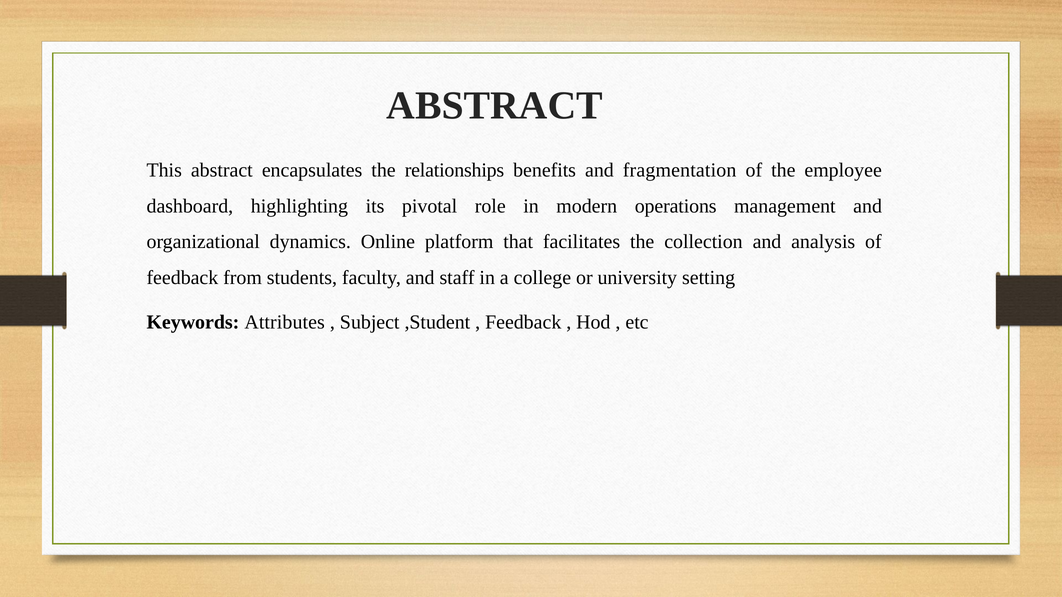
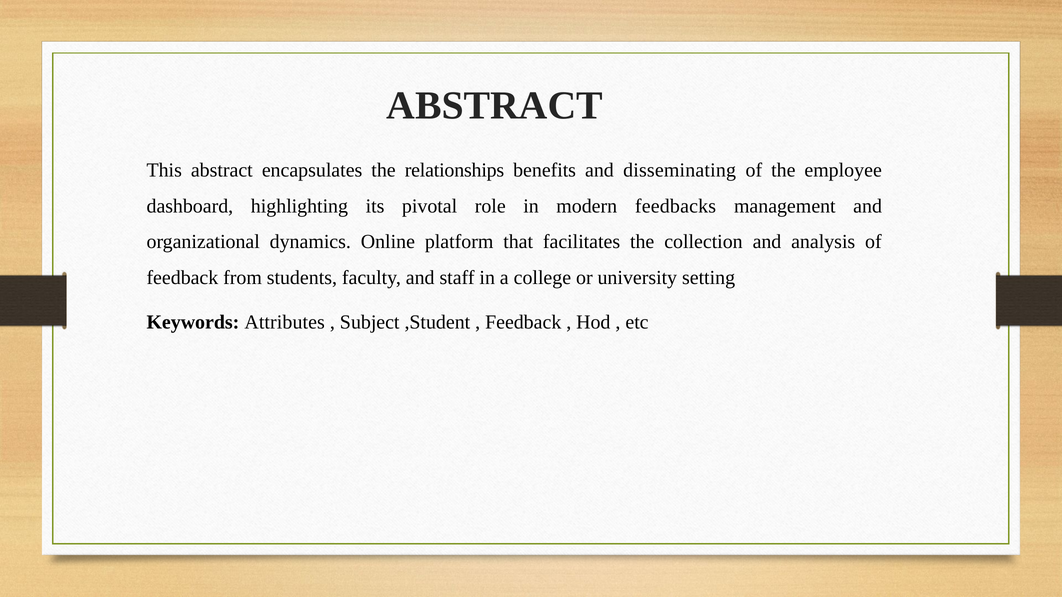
fragmentation: fragmentation -> disseminating (680, 170)
operations: operations -> feedbacks (676, 206)
